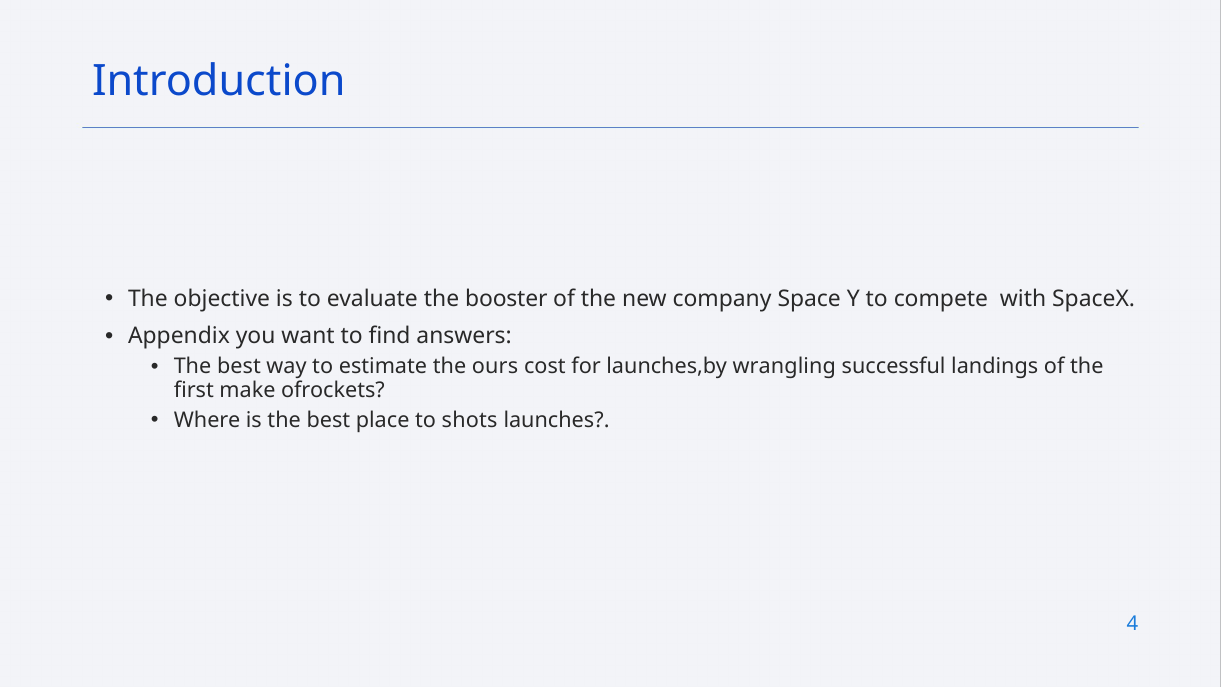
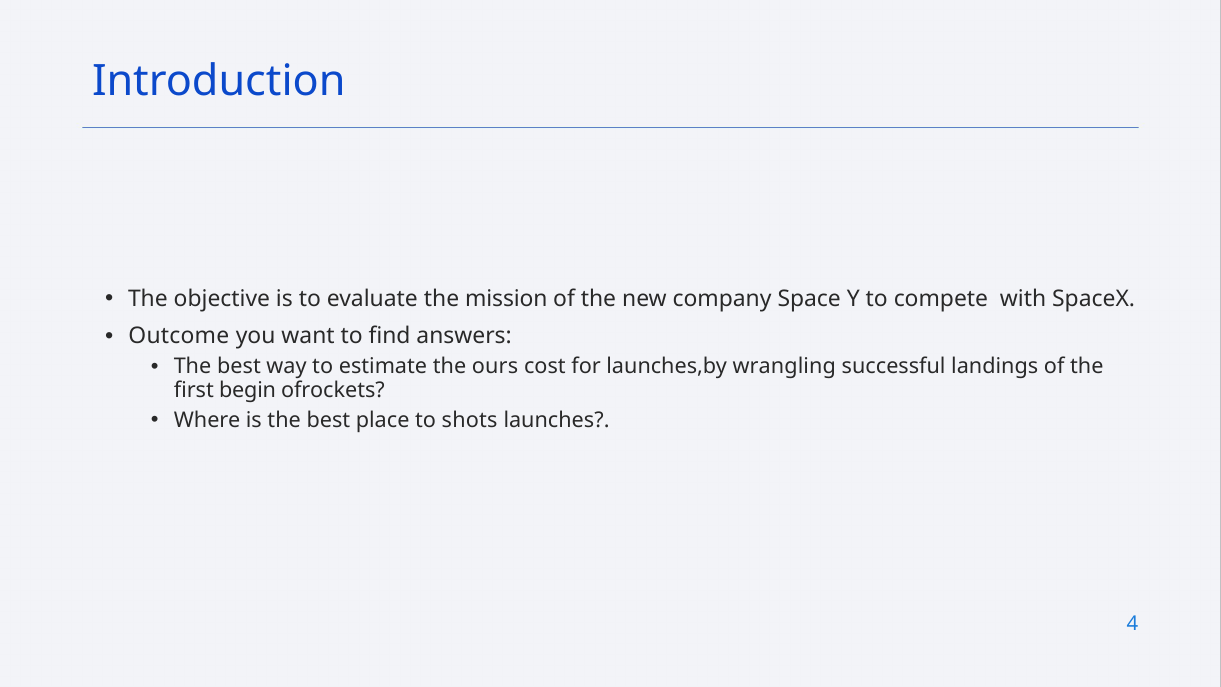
booster: booster -> mission (506, 299)
Appendix: Appendix -> Outcome (179, 336)
make: make -> begin (248, 390)
